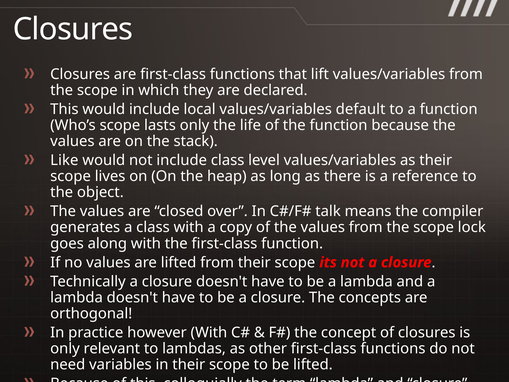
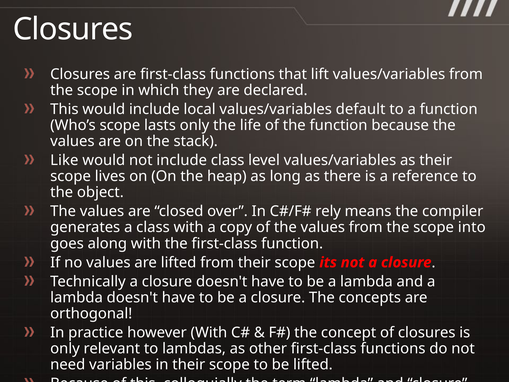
talk: talk -> rely (328, 211)
lock: lock -> into (472, 227)
